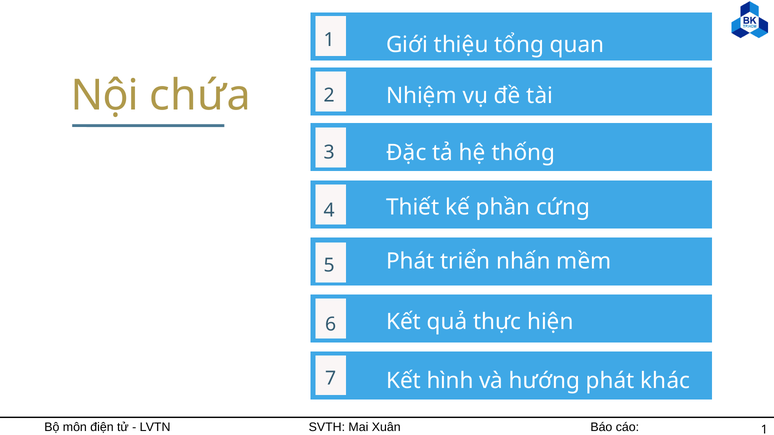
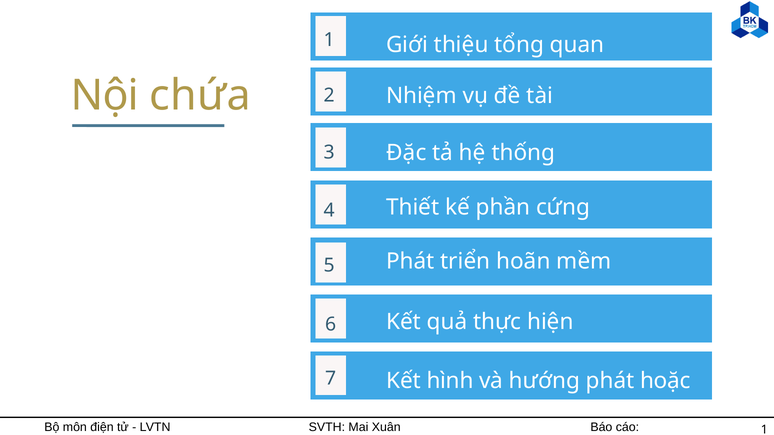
nhấn: nhấn -> hoãn (523, 262)
khác: khác -> hoặc (665, 381)
